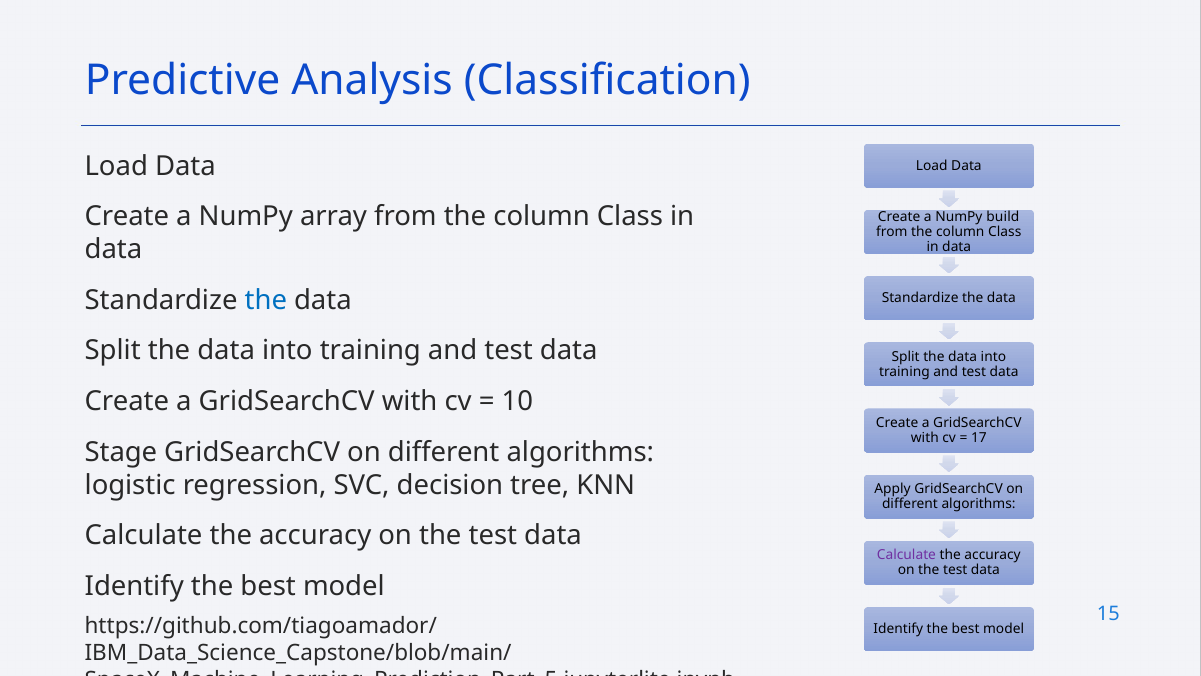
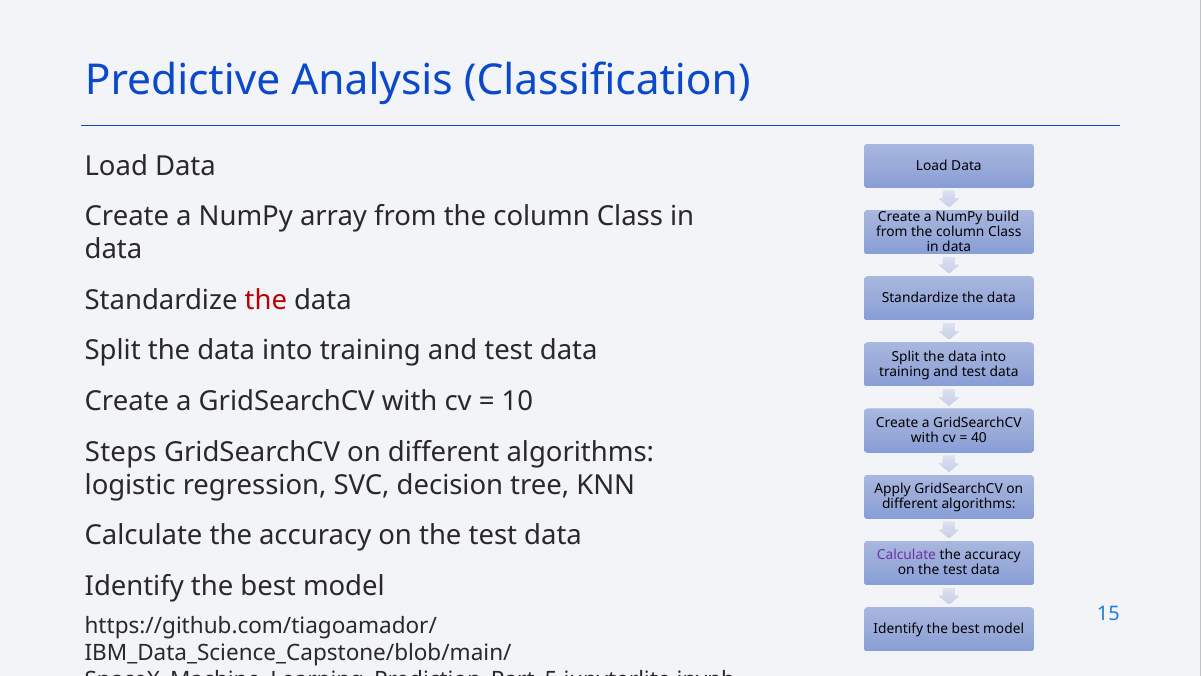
the colour: blue -> red (266, 300)
17: 17 -> 40 (979, 438)
Stage: Stage -> Steps (121, 452)
